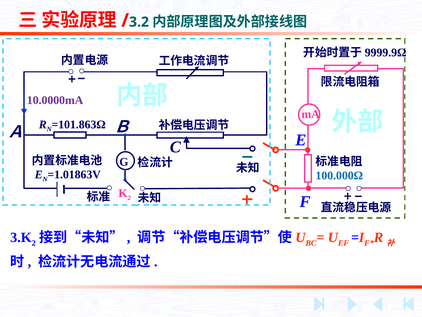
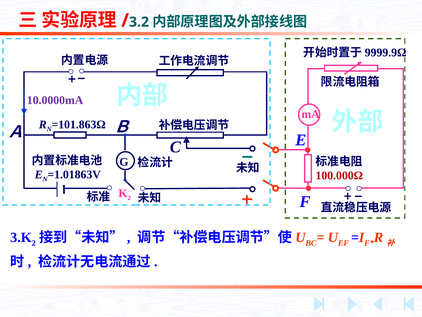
100.000Ω colour: blue -> red (339, 175)
